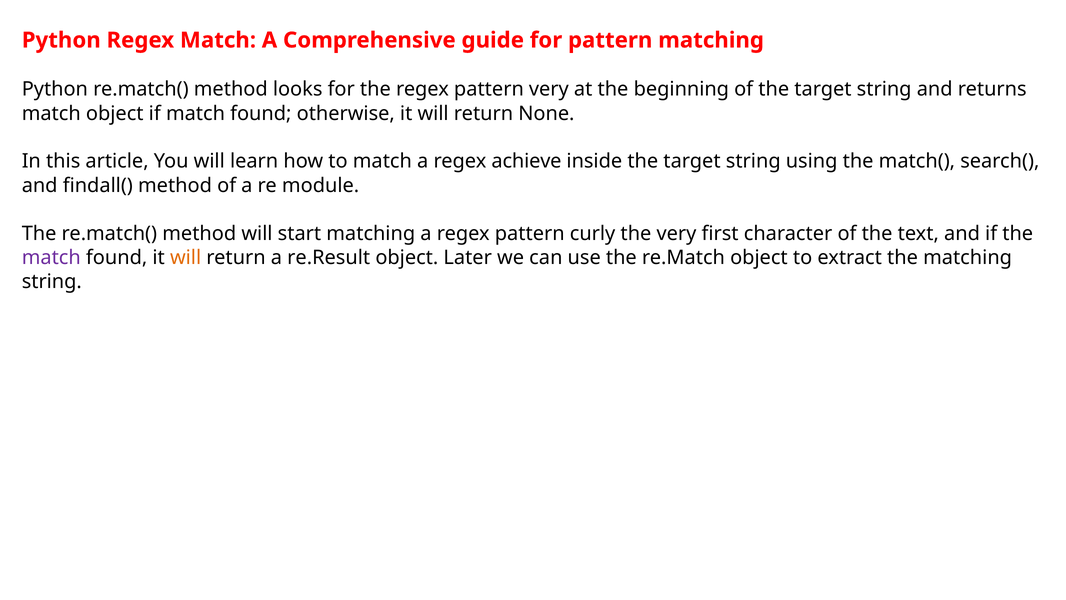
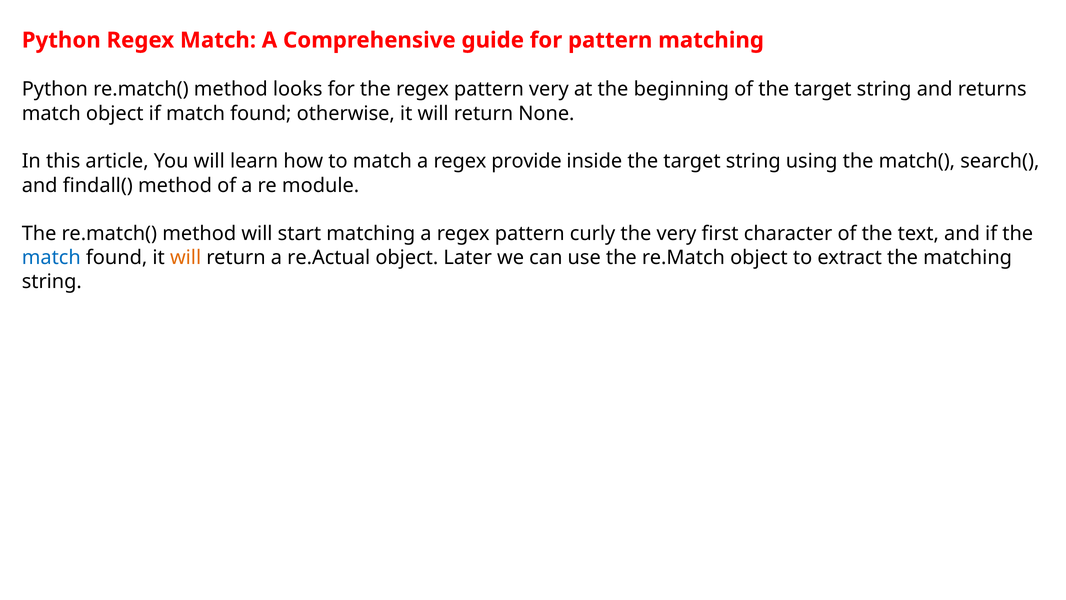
achieve: achieve -> provide (527, 161)
match colour: purple -> blue (51, 257)
re.Result: re.Result -> re.Actual (329, 257)
